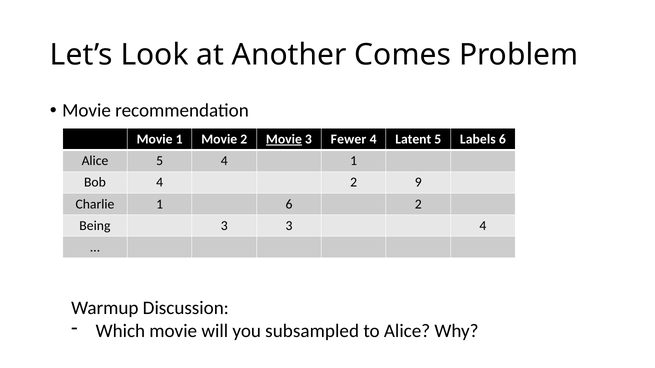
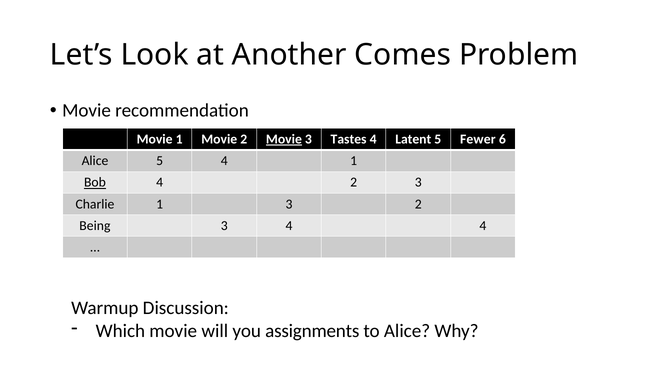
Fewer: Fewer -> Tastes (349, 139)
Labels: Labels -> Fewer (478, 139)
Bob underline: none -> present (95, 183)
2 9: 9 -> 3 (418, 183)
1 6: 6 -> 3 (289, 204)
3 3: 3 -> 4 (289, 226)
subsampled: subsampled -> assignments (312, 331)
